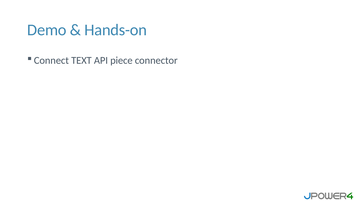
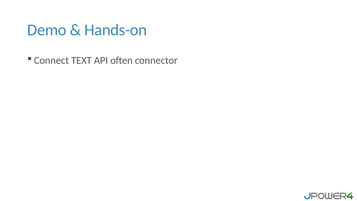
piece: piece -> often (121, 60)
